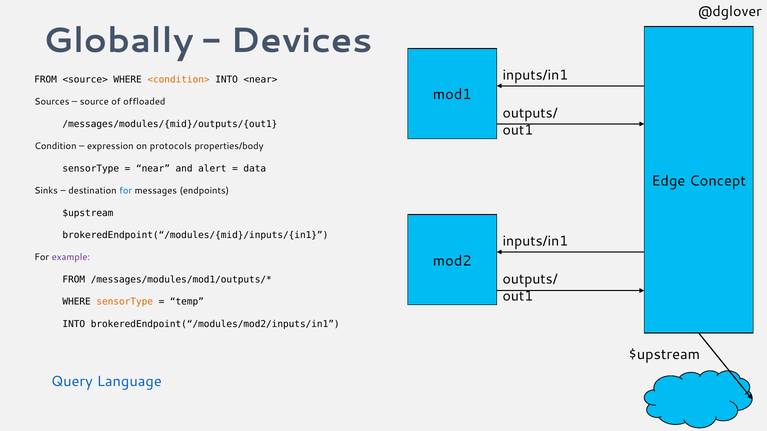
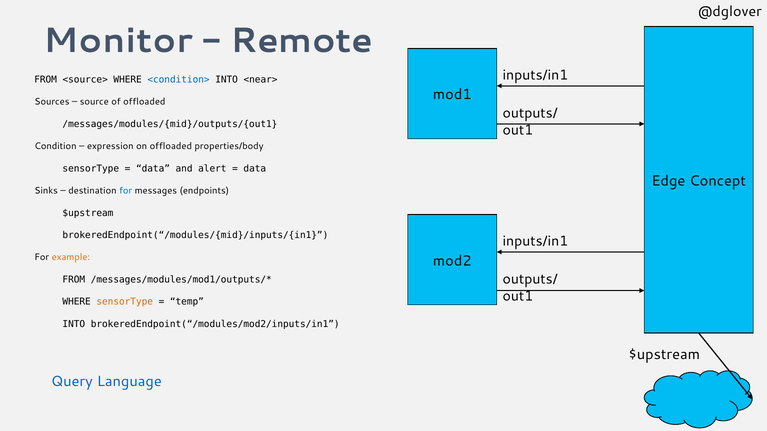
Globally: Globally -> Monitor (118, 41)
Devices: Devices -> Remote (301, 41)
<condition> colour: orange -> blue (179, 80)
on protocols: protocols -> offloaded (171, 146)
near: near -> data (153, 169)
example colour: purple -> orange (71, 258)
